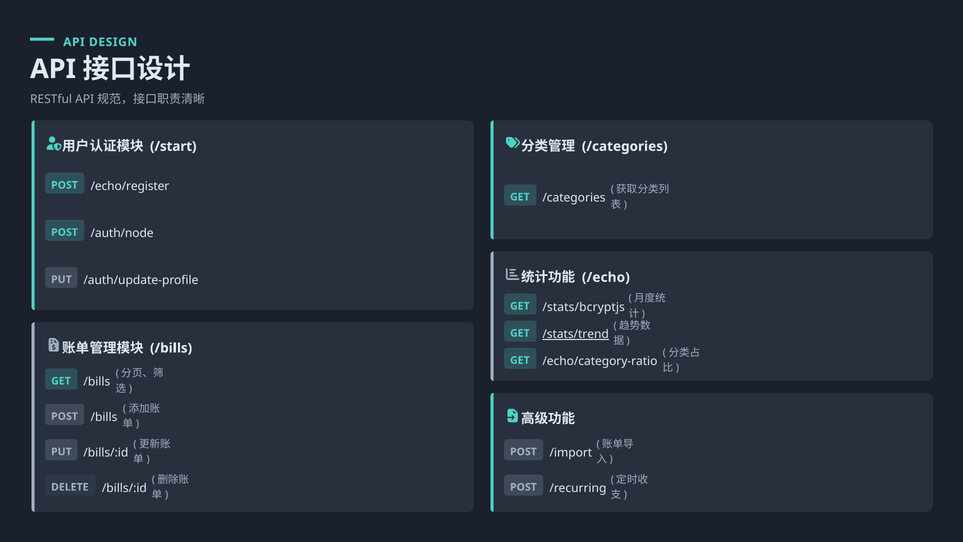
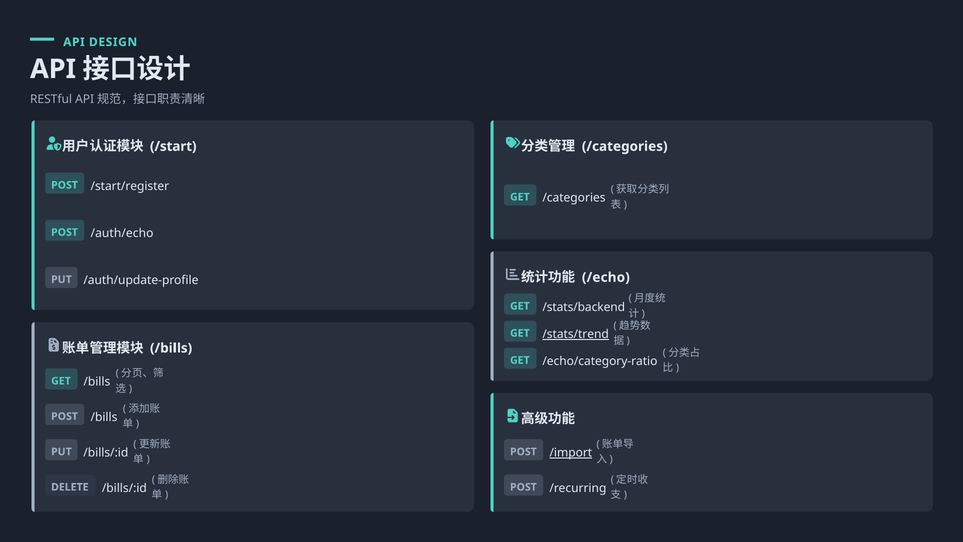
/echo/register: /echo/register -> /start/register (130, 186)
/auth/node: /auth/node -> /auth/echo (122, 233)
/stats/bcryptjs: /stats/bcryptjs -> /stats/backend (584, 307)
/import underline: none -> present (571, 453)
